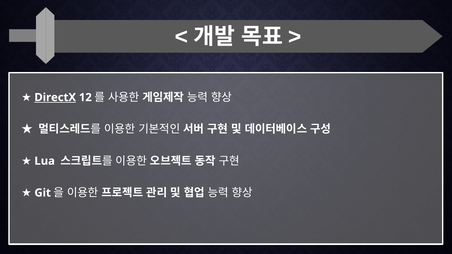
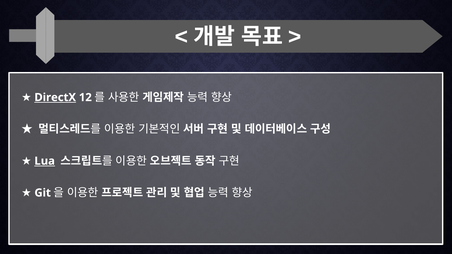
Lua underline: none -> present (45, 161)
